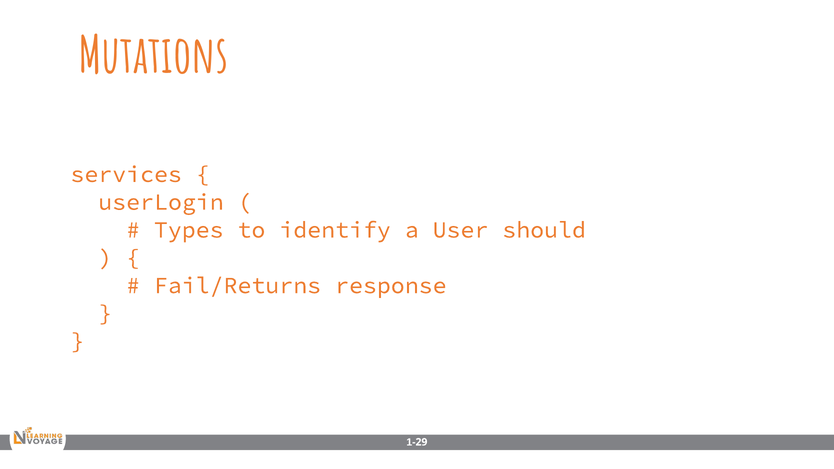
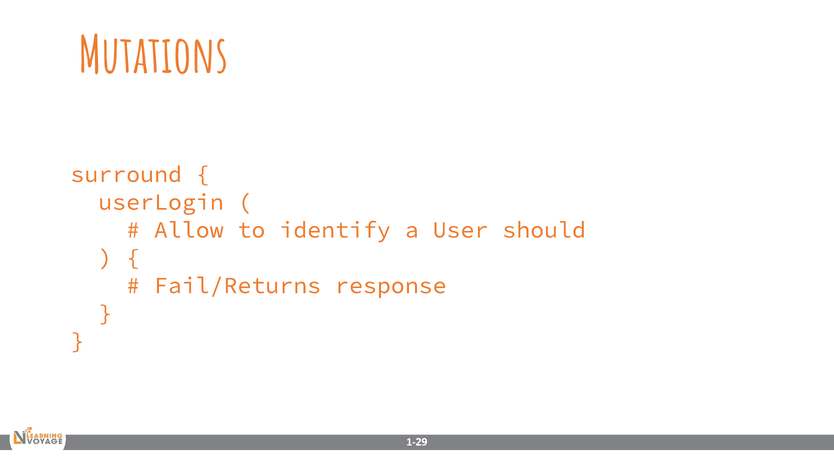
services: services -> surround (126, 174)
Types: Types -> Allow (189, 230)
